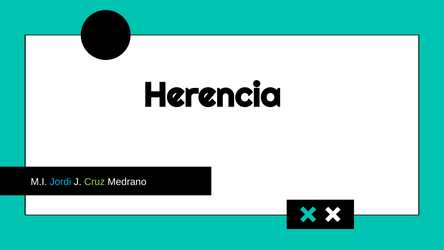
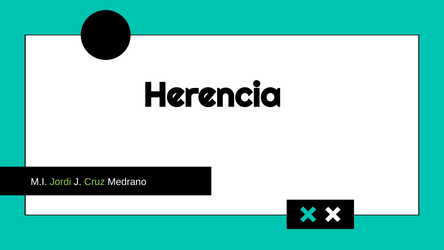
Jordi colour: light blue -> light green (60, 182)
